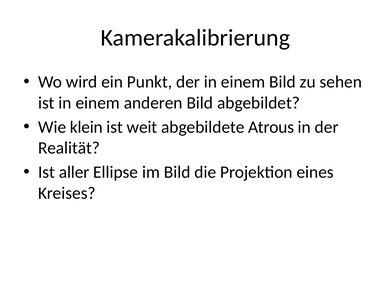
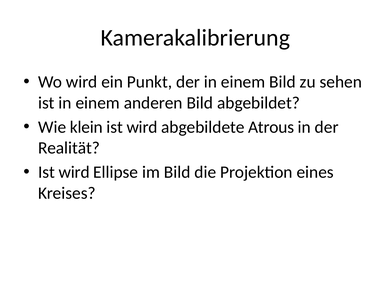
weit: weit -> wird (142, 127)
aller: aller -> wird (74, 172)
